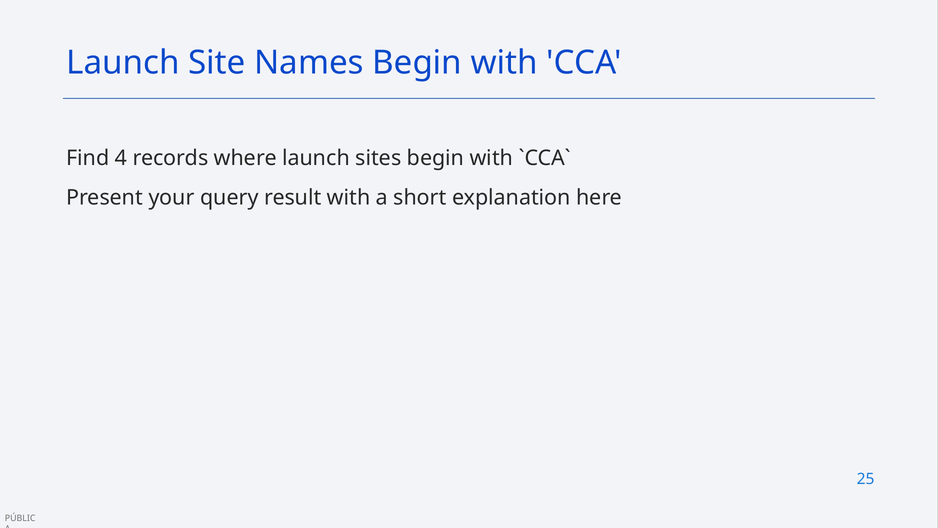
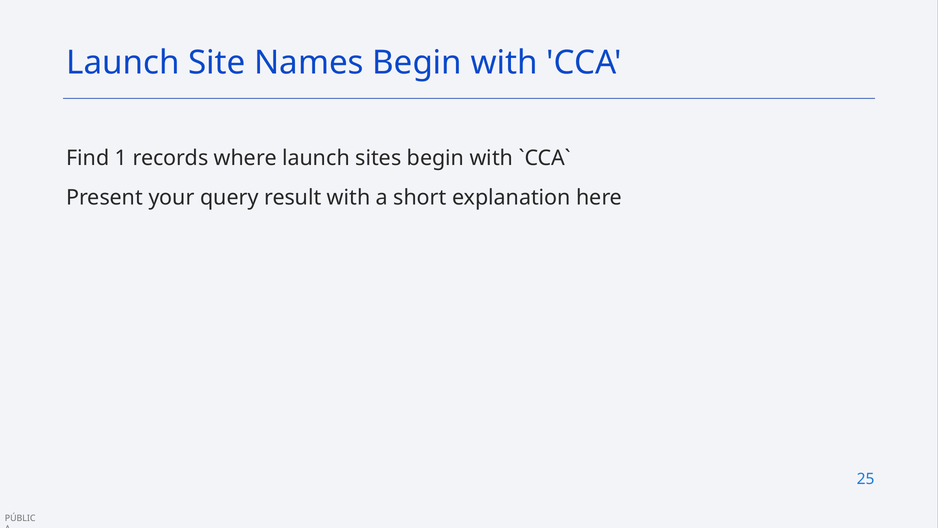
4: 4 -> 1 (121, 158)
